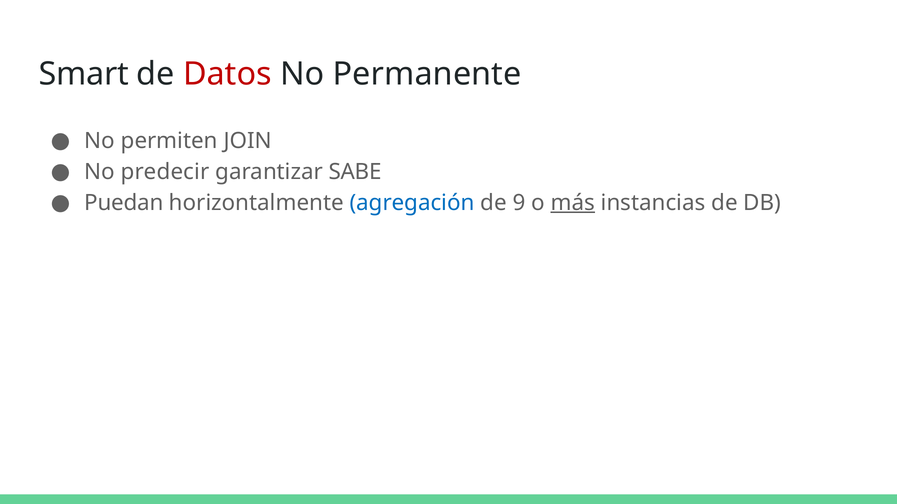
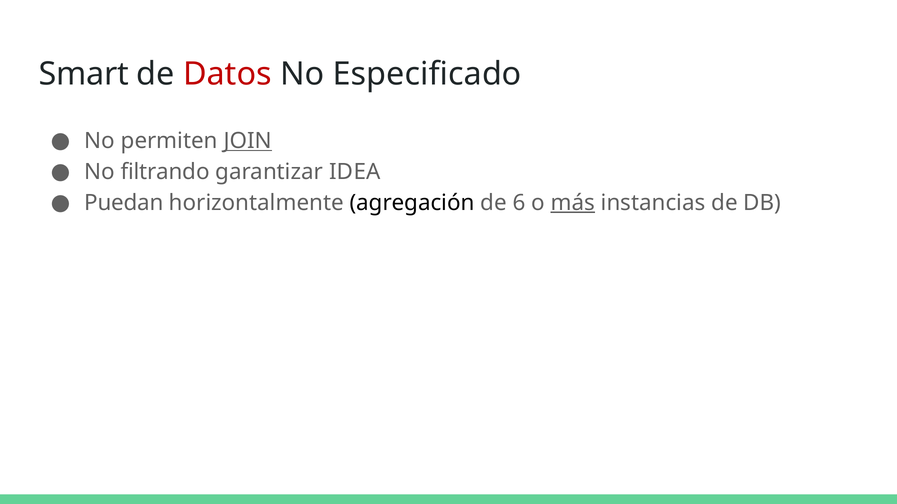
Permanente: Permanente -> Especificado (427, 74)
JOIN underline: none -> present (248, 141)
predecir: predecir -> filtrando (165, 172)
SABE: SABE -> IDEA (355, 172)
agregación colour: blue -> black (412, 203)
9: 9 -> 6 (519, 203)
